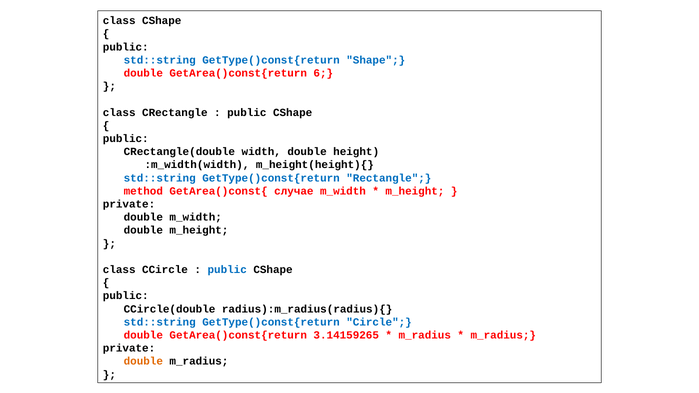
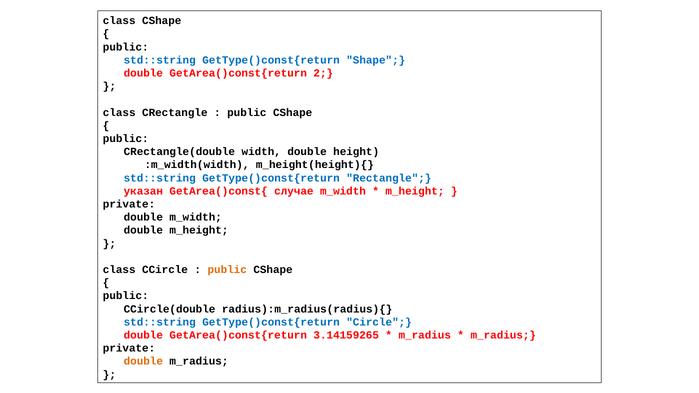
6: 6 -> 2 (323, 73)
method: method -> указан (143, 191)
public colour: blue -> orange (227, 270)
